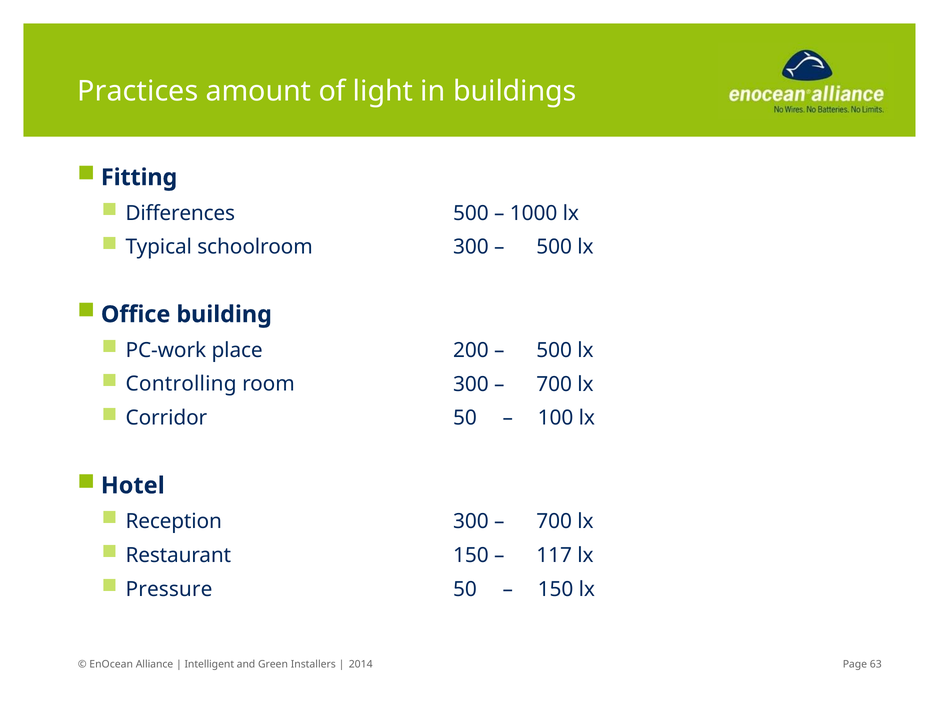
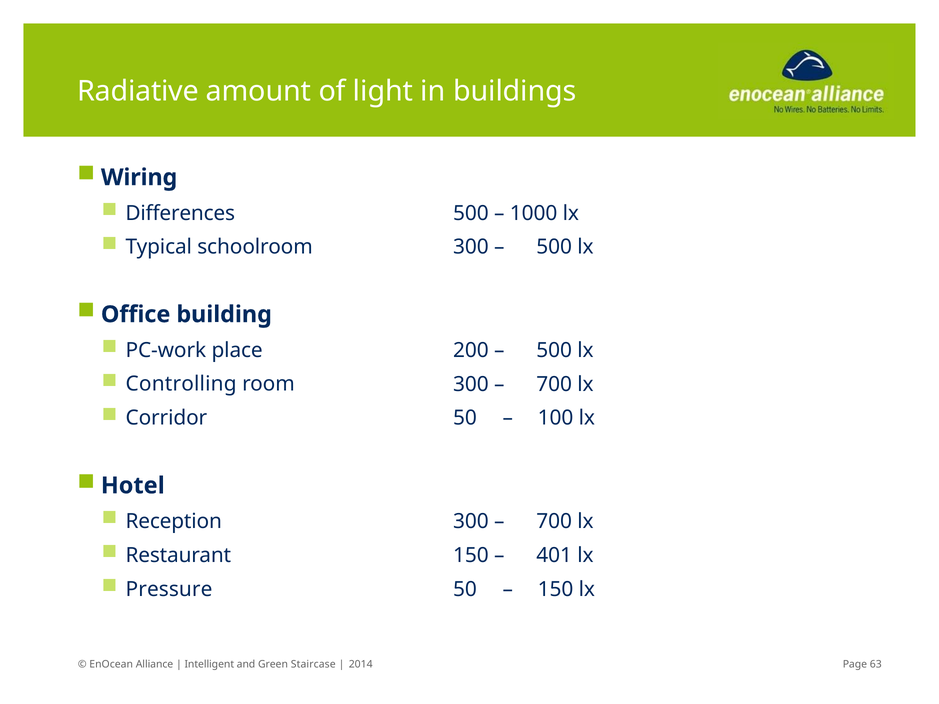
Practices: Practices -> Radiative (138, 91)
Fitting: Fitting -> Wiring (139, 178)
117: 117 -> 401 (554, 556)
Installers: Installers -> Staircase (313, 665)
